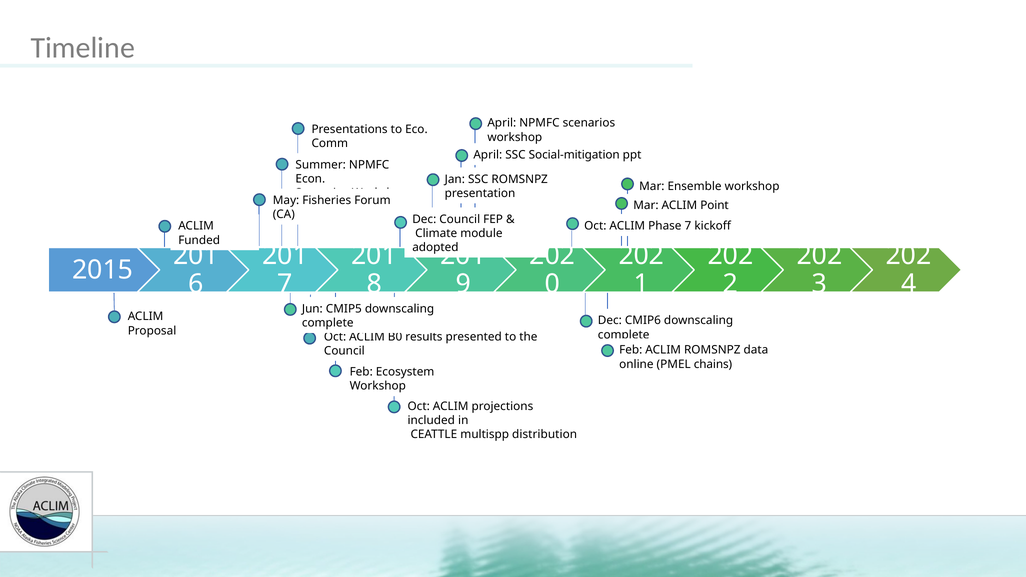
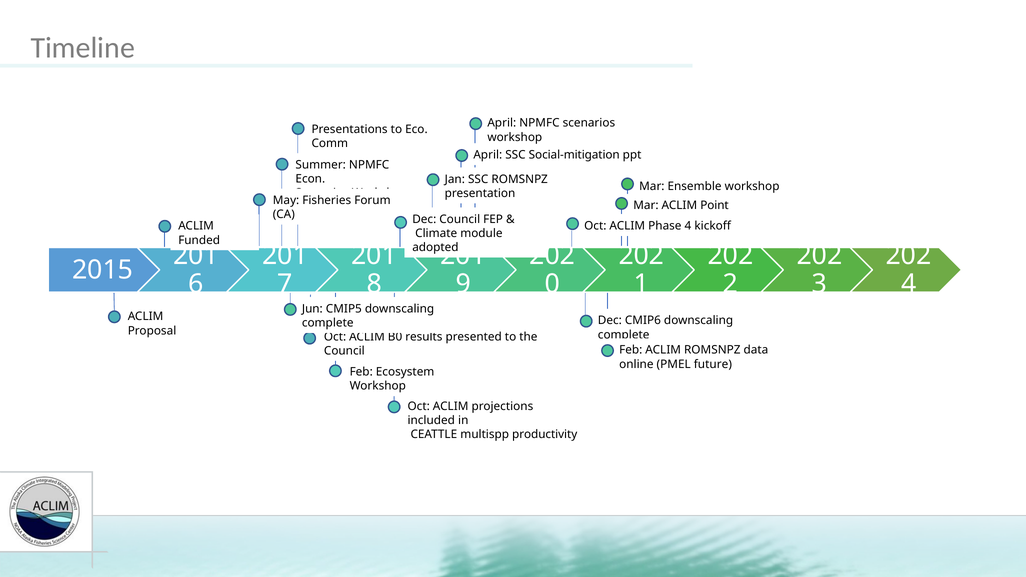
Phase 7: 7 -> 4 (688, 226)
chains: chains -> future (713, 364)
distribution: distribution -> productivity (545, 435)
